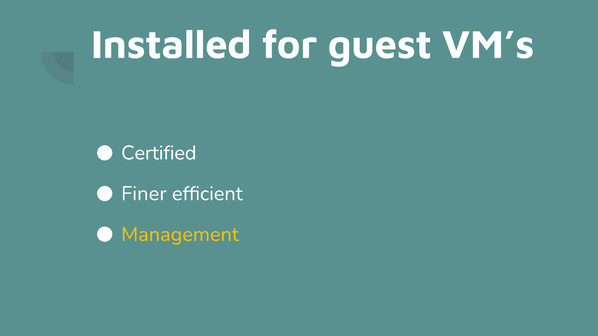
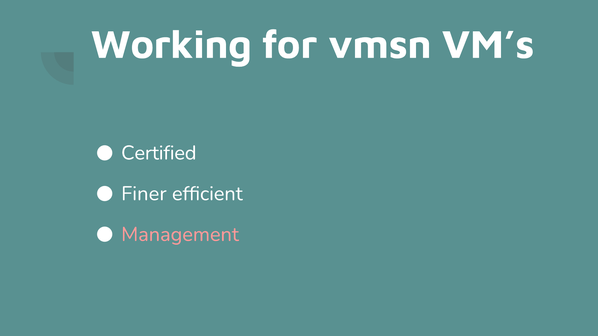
Installed: Installed -> Working (171, 45)
guest: guest -> vmsn (380, 45)
Management colour: yellow -> pink (180, 235)
